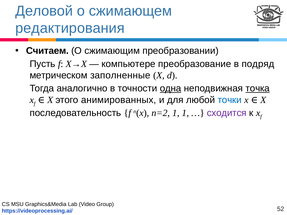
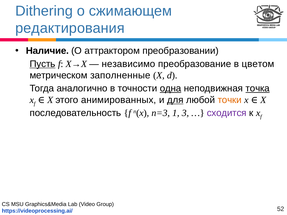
Деловой: Деловой -> Dithering (44, 11)
Считаем: Считаем -> Наличие (47, 51)
сжимающим: сжимающим -> аттрактором (112, 51)
Пусть underline: none -> present (42, 64)
компьютере: компьютере -> независимо (128, 64)
подряд: подряд -> цветом (258, 64)
для underline: none -> present (175, 100)
точки colour: blue -> orange (230, 100)
n=2: n=2 -> n=3 (161, 113)
1 1: 1 -> 3 (185, 113)
